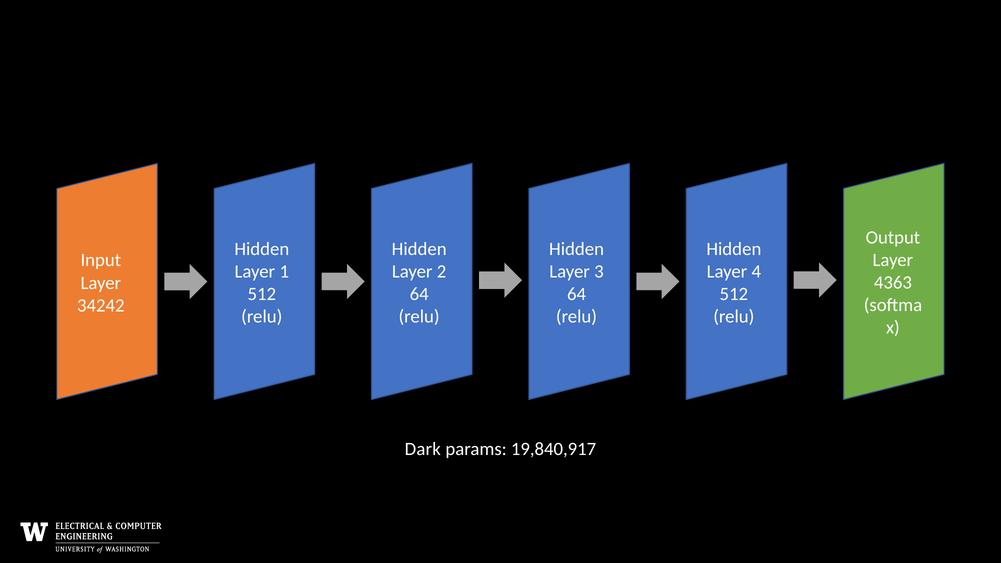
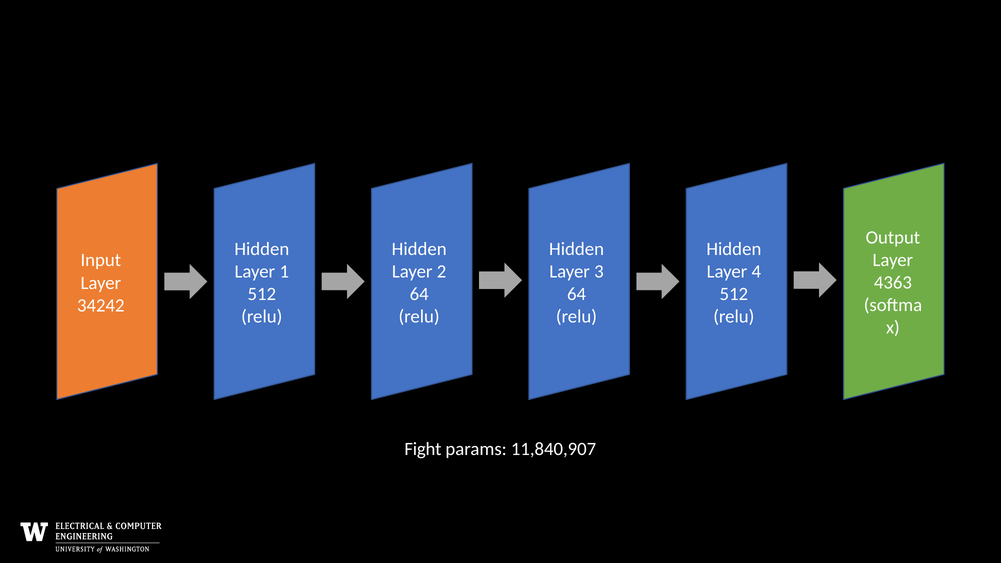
Dark: Dark -> Fight (423, 449)
19,840,917: 19,840,917 -> 11,840,907 (554, 449)
